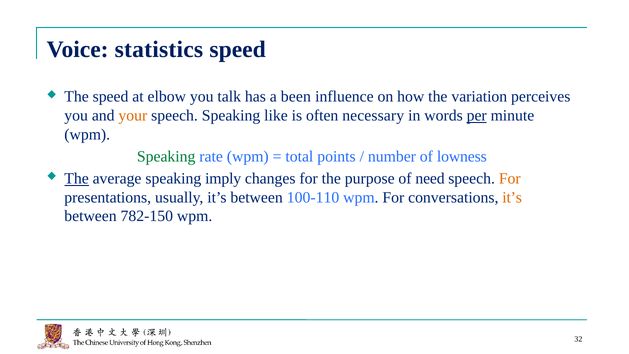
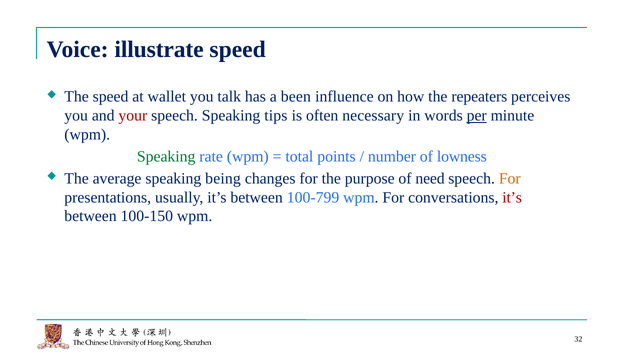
statistics: statistics -> illustrate (159, 50)
elbow: elbow -> wallet (167, 97)
variation: variation -> repeaters (479, 97)
your colour: orange -> red (133, 116)
like: like -> tips (276, 116)
The underline: present -> none (77, 178)
imply: imply -> being (223, 178)
100-110: 100-110 -> 100-799 (313, 197)
it’s colour: orange -> red (512, 197)
782-150: 782-150 -> 100-150 (147, 216)
